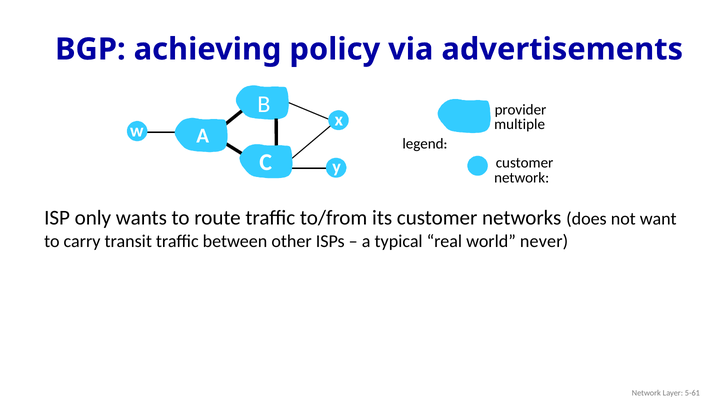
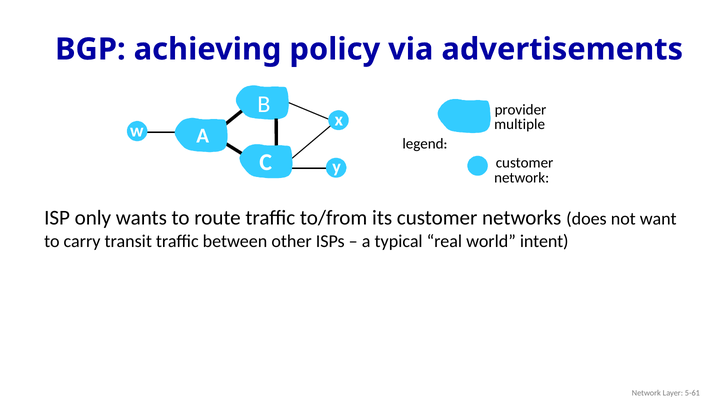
never: never -> intent (544, 241)
